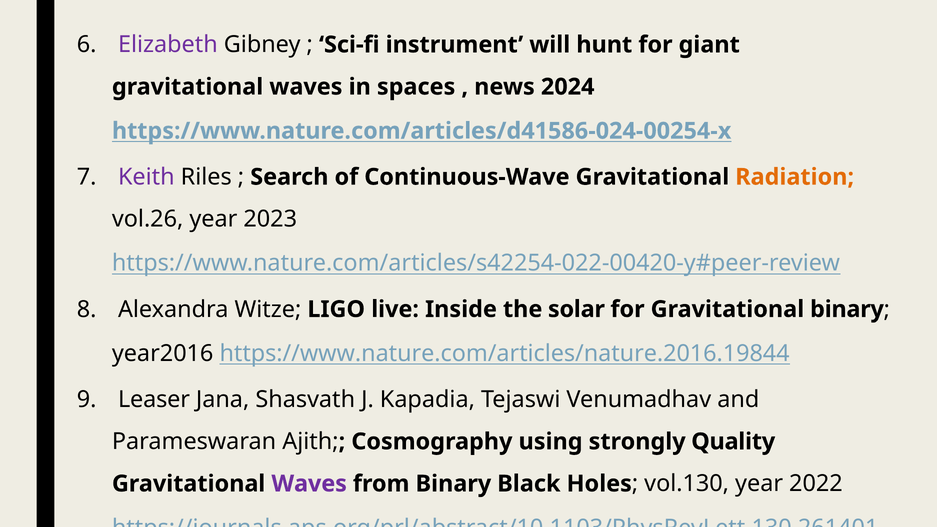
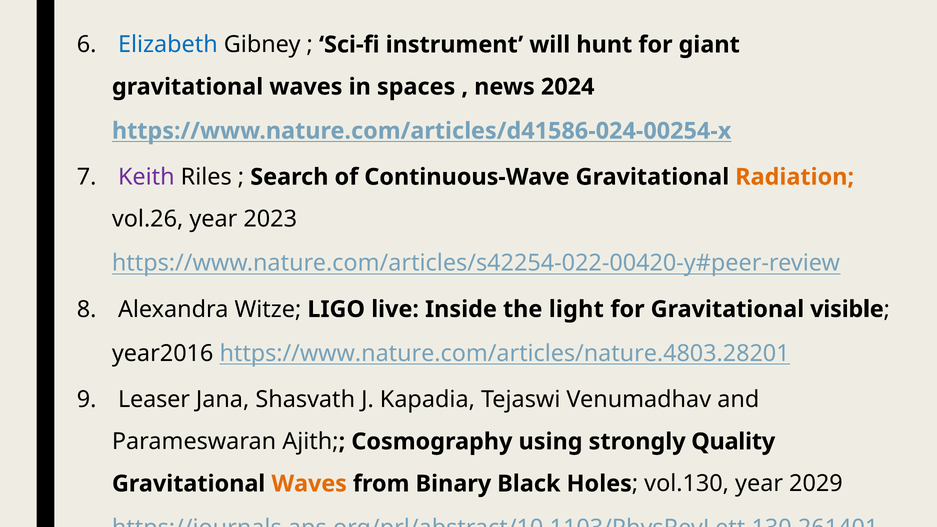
Elizabeth colour: purple -> blue (168, 45)
solar: solar -> light (576, 309)
Gravitational binary: binary -> visible (847, 309)
https://www.nature.com/articles/nature.2016.19844: https://www.nature.com/articles/nature.2016.19844 -> https://www.nature.com/articles/nature.4803.28201 (505, 353)
Waves colour: purple -> orange (309, 484)
2022: 2022 -> 2029 (816, 484)
